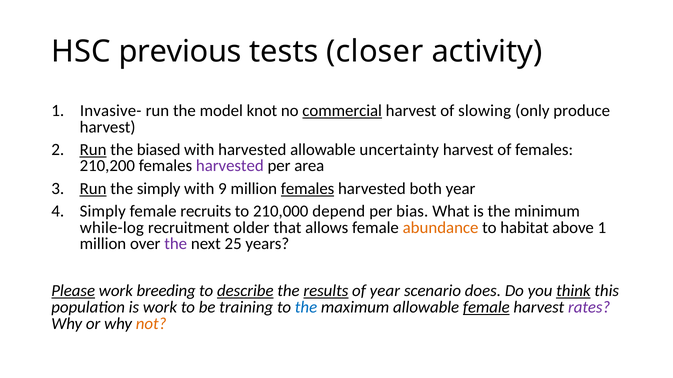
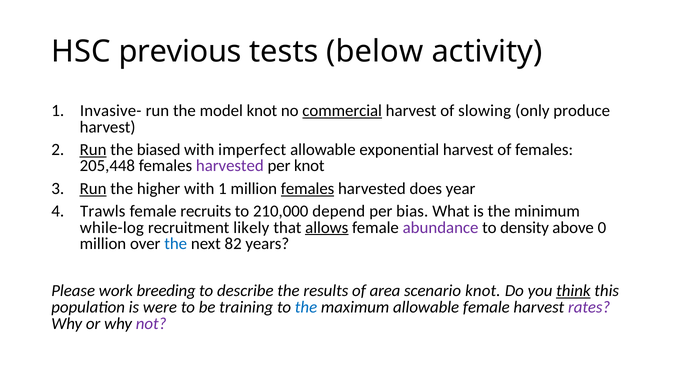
closer: closer -> below (375, 52)
with harvested: harvested -> imperfect (252, 150)
uncertainty: uncertainty -> exponential (399, 150)
210,200: 210,200 -> 205,448 (107, 166)
per area: area -> knot (309, 166)
the simply: simply -> higher (159, 189)
with 9: 9 -> 1 (222, 189)
both: both -> does (426, 189)
Simply: Simply -> Trawls (103, 211)
older: older -> likely (251, 228)
allows underline: none -> present (327, 228)
abundance colour: orange -> purple (441, 228)
habitat: habitat -> density (525, 228)
above 1: 1 -> 0 (602, 228)
the colour: purple -> blue (176, 244)
25: 25 -> 82 (233, 244)
Please underline: present -> none (73, 291)
describe underline: present -> none (245, 291)
results underline: present -> none (326, 291)
of year: year -> area (385, 291)
scenario does: does -> knot (483, 291)
is work: work -> were (160, 308)
female underline: present -> none (486, 308)
not colour: orange -> purple (151, 324)
